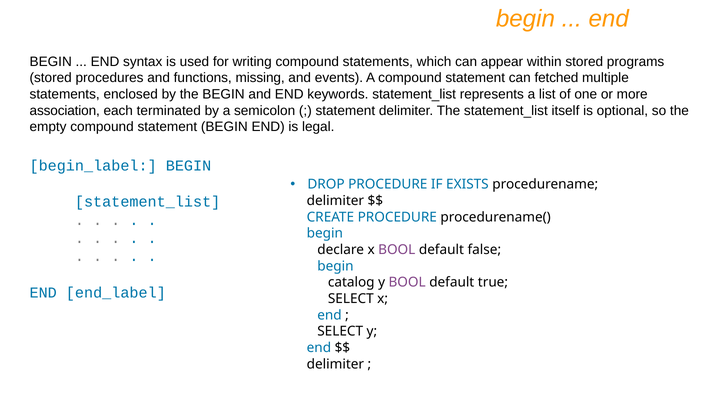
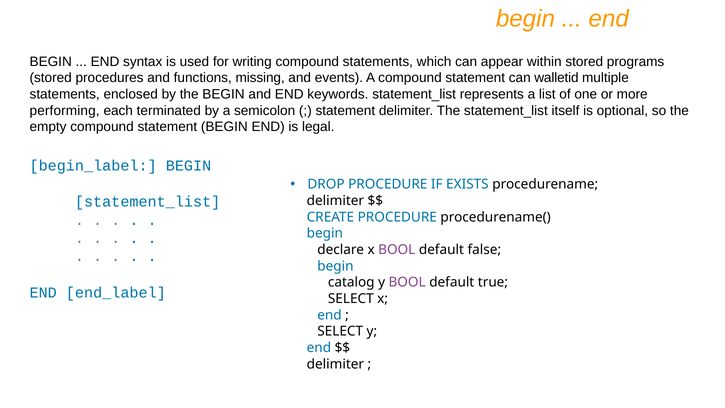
fetched: fetched -> walletid (556, 78)
association: association -> performing (65, 111)
